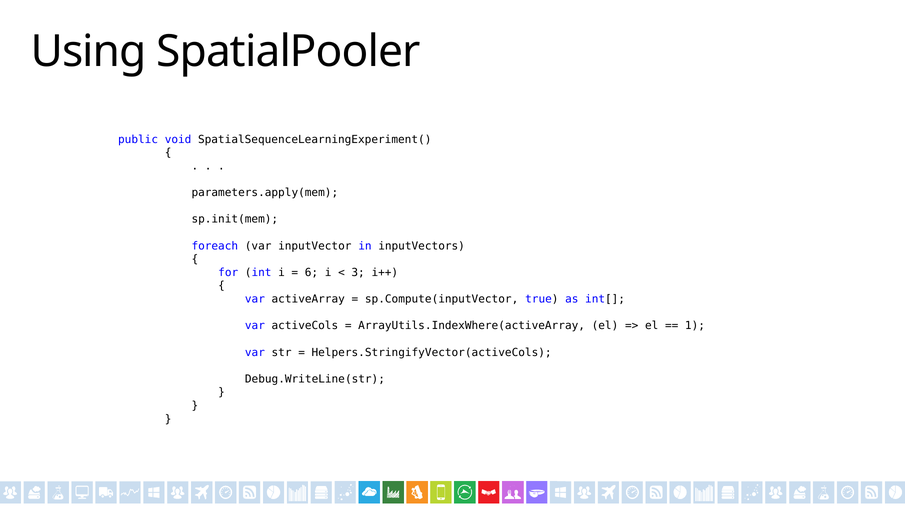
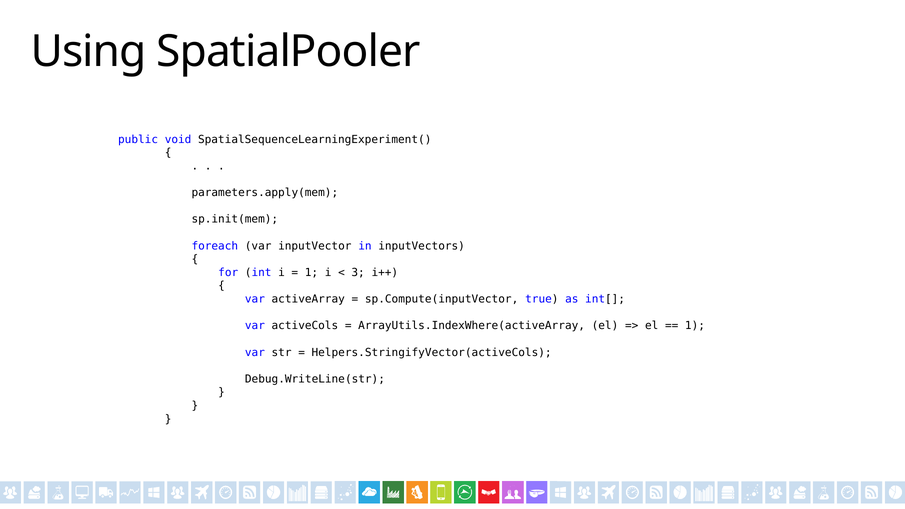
6: 6 -> 1 (311, 273)
